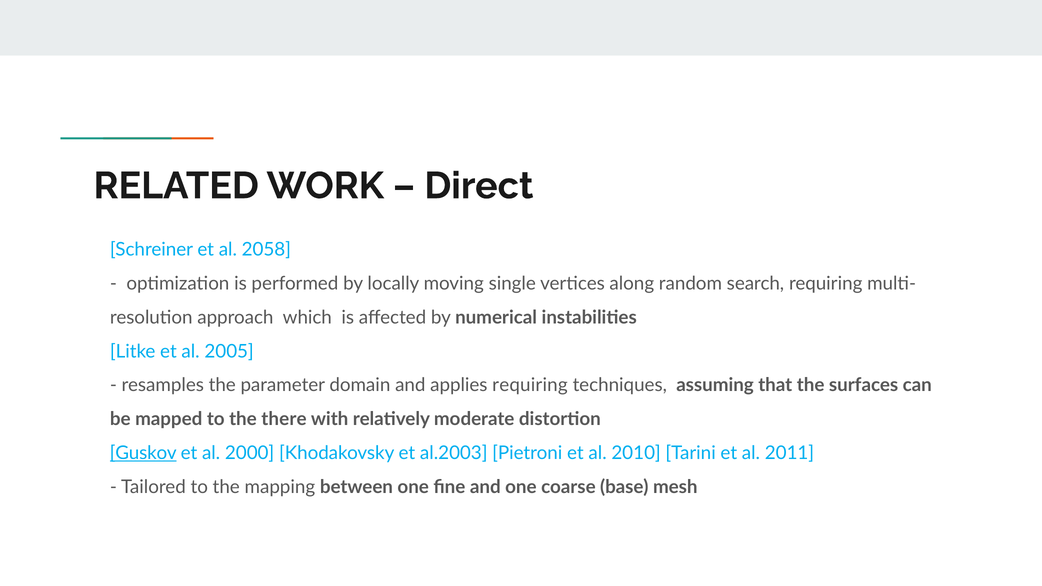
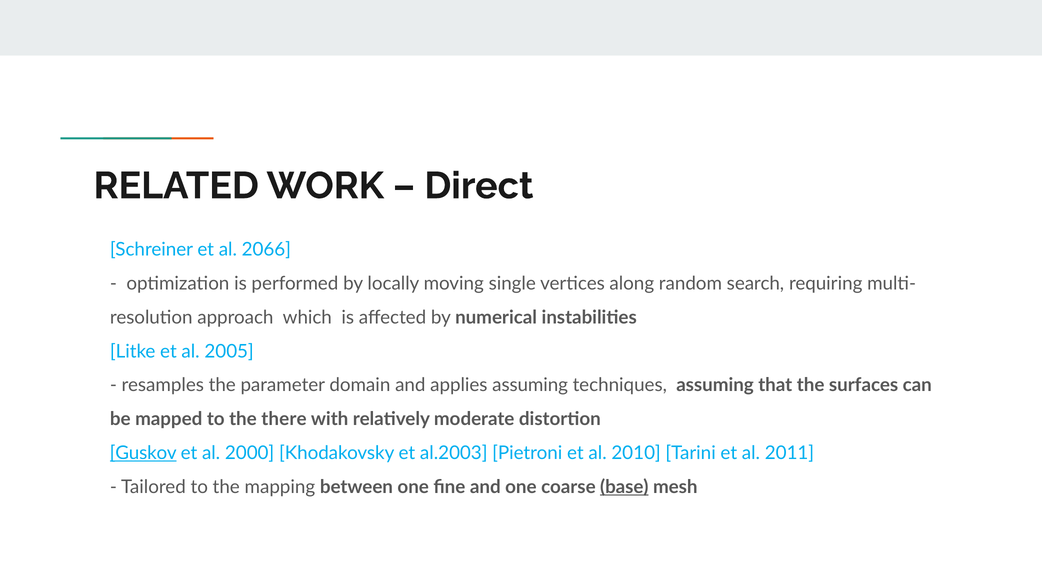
2058: 2058 -> 2066 (266, 250)
applies requiring: requiring -> assuming (530, 385)
base underline: none -> present (624, 487)
